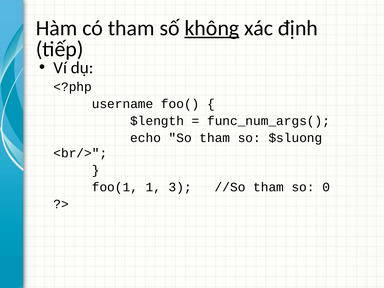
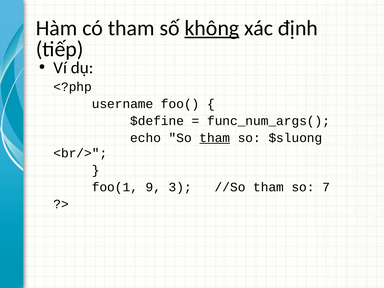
$length: $length -> $define (157, 121)
tham underline: none -> present (215, 138)
1: 1 -> 9 (153, 187)
0: 0 -> 7 (326, 187)
